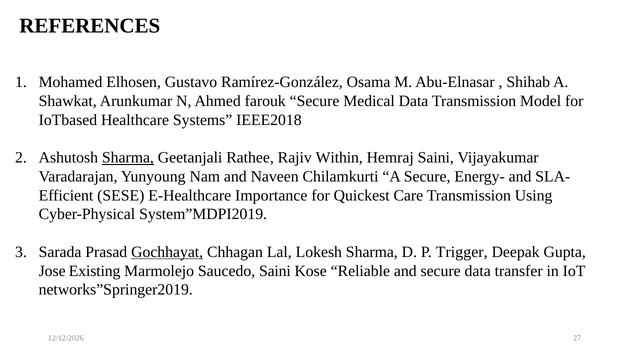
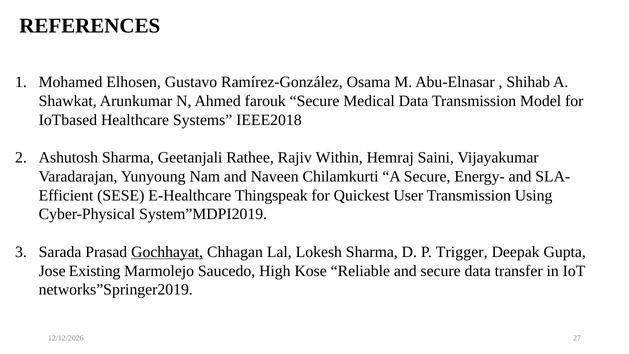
Sharma underline: present -> none (128, 158)
Importance: Importance -> Thingspeak (271, 195)
Care: Care -> User (408, 195)
Saucedo Saini: Saini -> High (275, 271)
